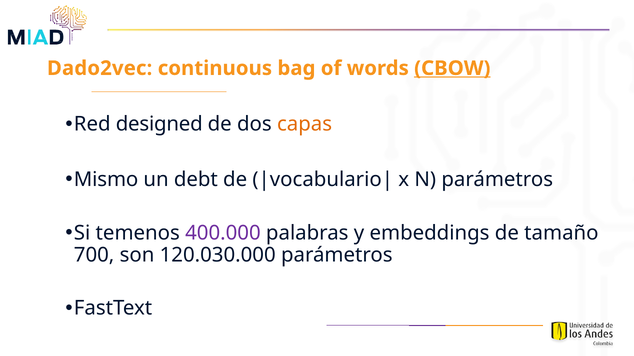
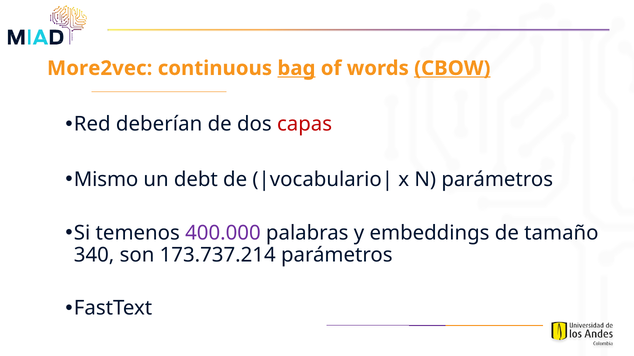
Dado2vec: Dado2vec -> More2vec (100, 68)
bag underline: none -> present (296, 68)
designed: designed -> deberían (159, 124)
capas colour: orange -> red (305, 124)
700: 700 -> 340 (94, 255)
120.030.000: 120.030.000 -> 173.737.214 (218, 255)
